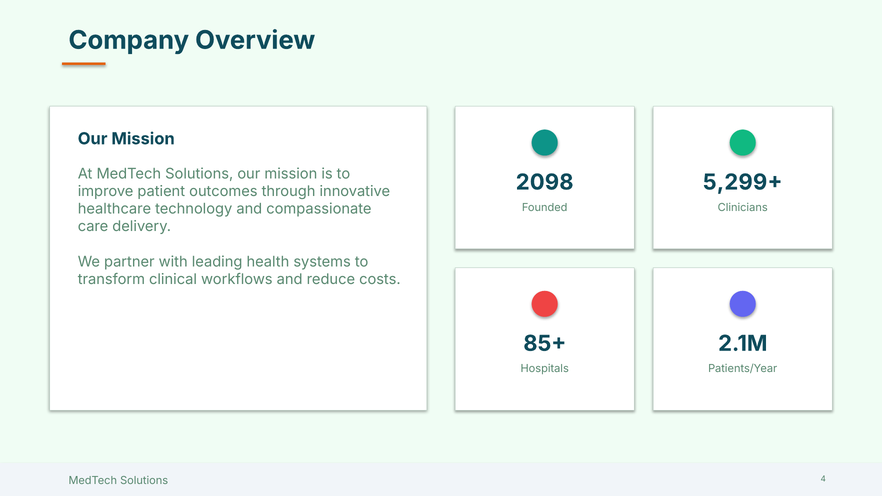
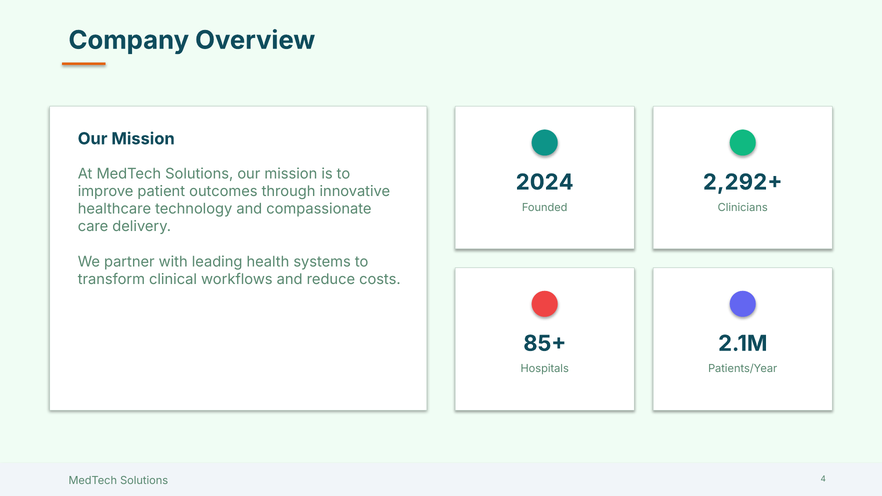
2098: 2098 -> 2024 (545, 182)
5,299+: 5,299+ -> 2,292+ (743, 182)
